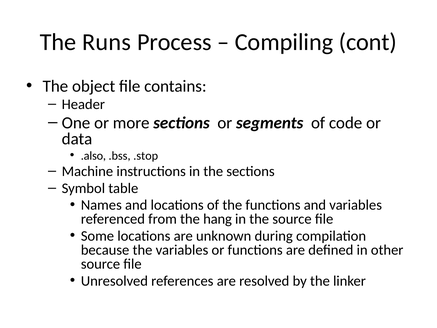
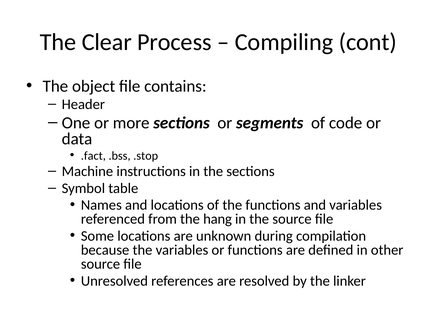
Runs: Runs -> Clear (107, 42)
.also: .also -> .fact (93, 156)
